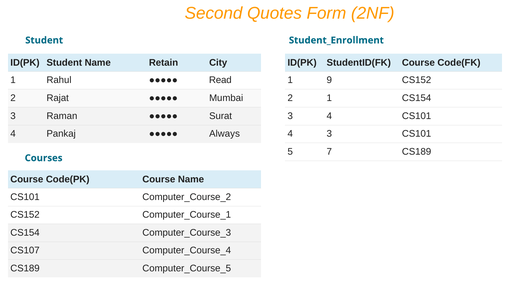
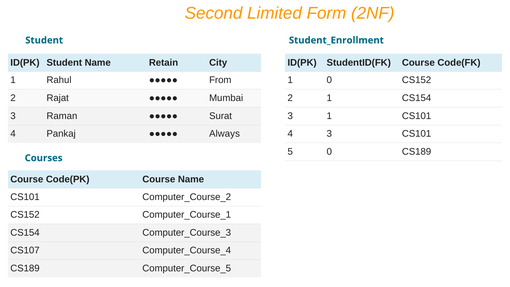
Quotes: Quotes -> Limited (275, 13)
Read: Read -> From (220, 80)
1 9: 9 -> 0 (329, 80)
3 4: 4 -> 1 (329, 116)
5 7: 7 -> 0 (329, 151)
